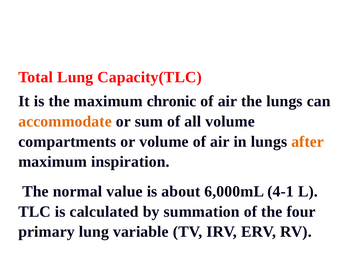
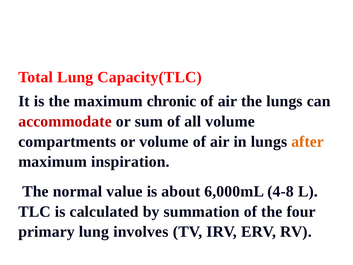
accommodate colour: orange -> red (65, 121)
4‐1: 4‐1 -> 4‐8 (281, 191)
variable: variable -> involves (141, 232)
